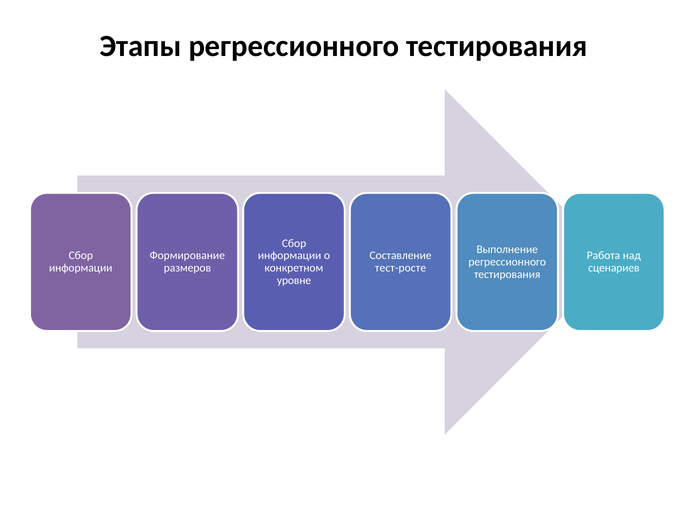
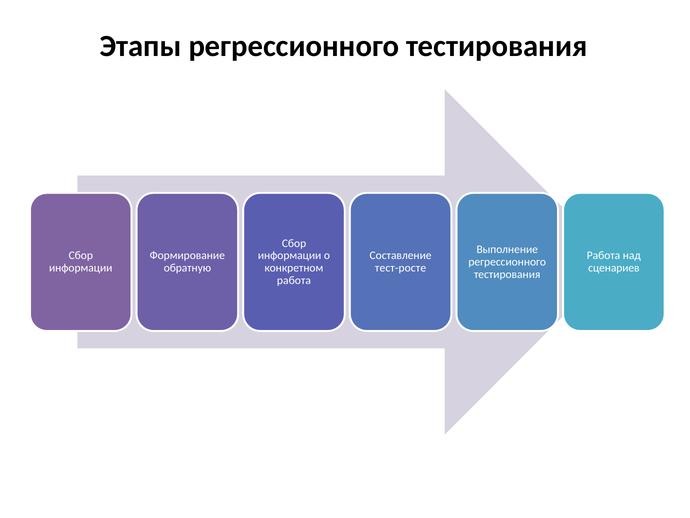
размеров: размеров -> обратную (187, 268)
уровне: уровне -> работа (294, 280)
